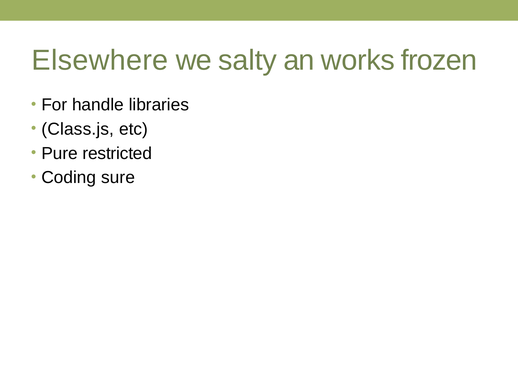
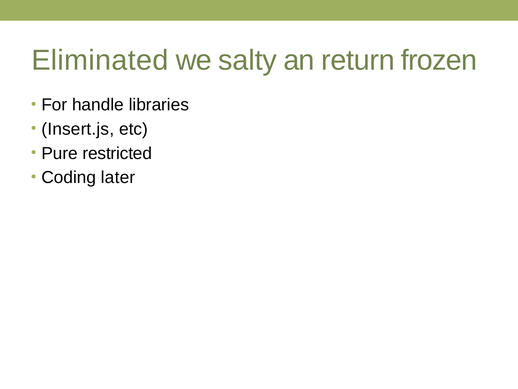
Elsewhere: Elsewhere -> Eliminated (100, 60)
works: works -> return (358, 60)
Class.js: Class.js -> Insert.js (78, 129)
sure: sure -> later (118, 177)
